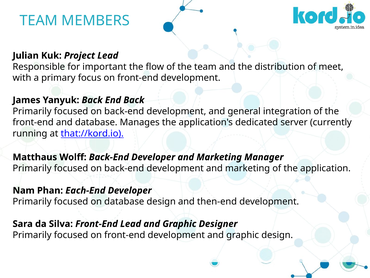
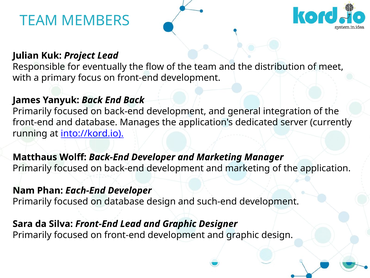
important: important -> eventually (105, 67)
that://kord.io: that://kord.io -> into://kord.io (92, 133)
then-end: then-end -> such-end (217, 201)
